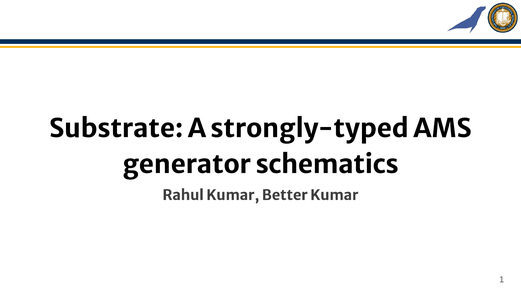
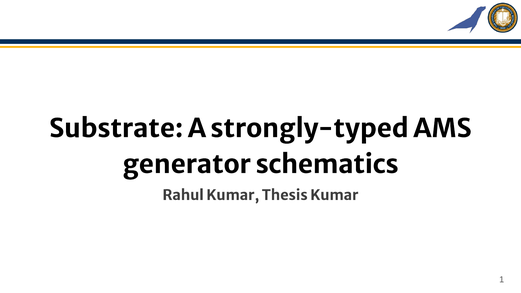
Better: Better -> Thesis (285, 195)
